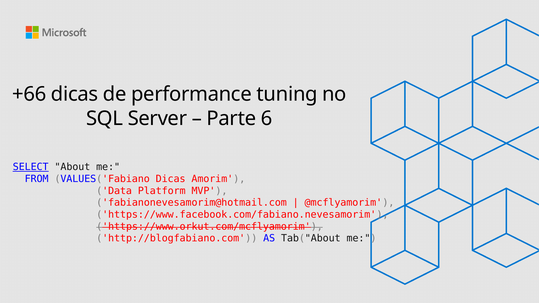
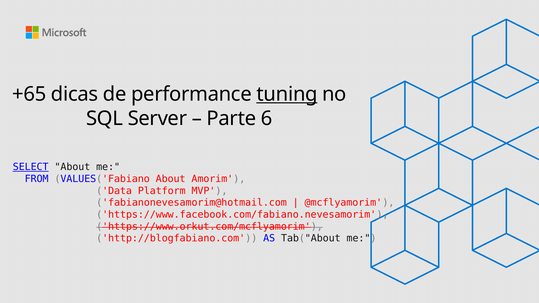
+66: +66 -> +65 (29, 94)
tuning underline: none -> present (287, 94)
VALUES('Fabiano Dicas: Dicas -> About (171, 179)
